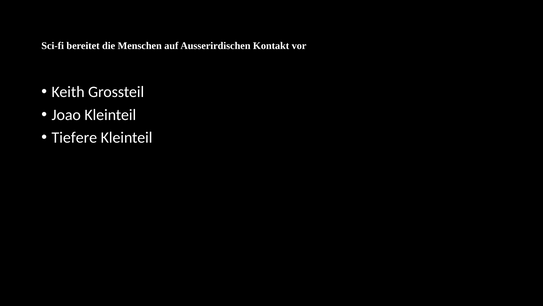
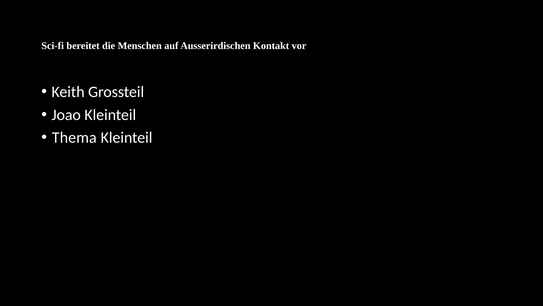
Tiefere: Tiefere -> Thema (74, 137)
